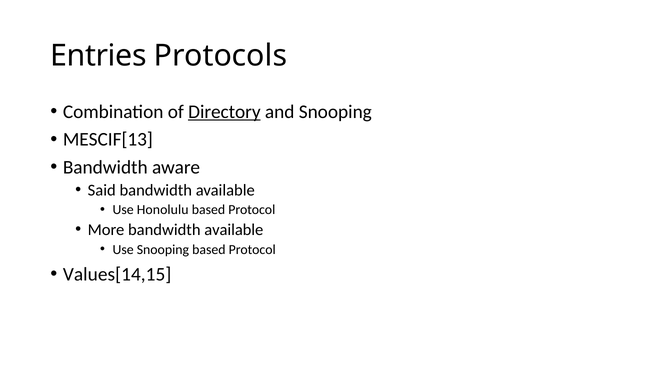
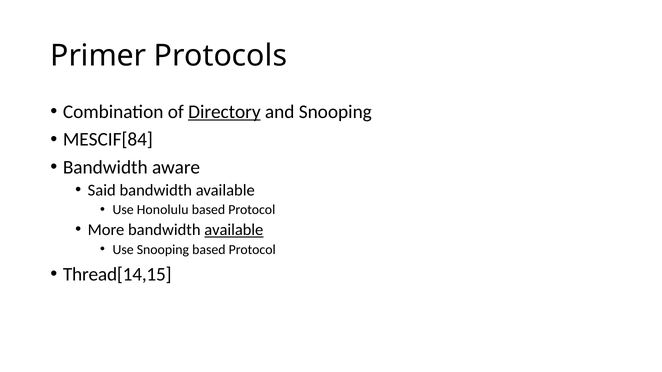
Entries: Entries -> Primer (98, 56)
MESCIF[13: MESCIF[13 -> MESCIF[84 (108, 140)
available underline: none -> present (234, 230)
Values[14,15: Values[14,15 -> Thread[14,15 (117, 274)
